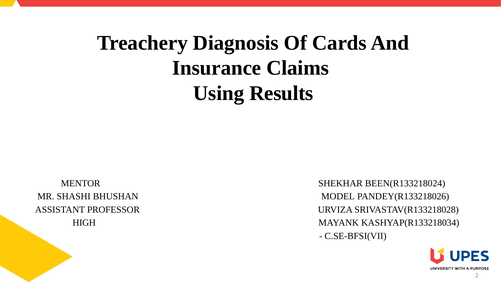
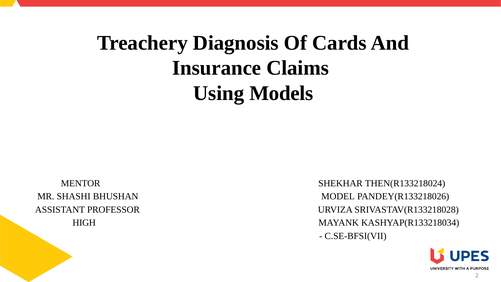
Results: Results -> Models (281, 93)
BEEN(R133218024: BEEN(R133218024 -> THEN(R133218024 (405, 183)
